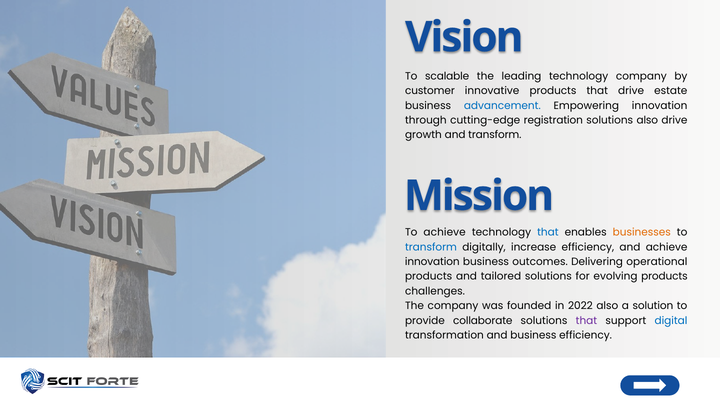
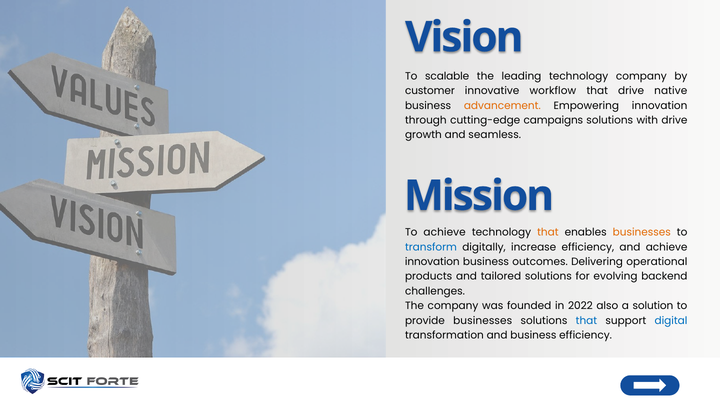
innovative products: products -> workflow (553, 91)
estate: estate -> native (671, 91)
advancement colour: blue -> orange (502, 106)
registration: registration -> campaigns (553, 120)
solutions also: also -> with (647, 120)
and transform: transform -> seamless (495, 135)
that colour: blue -> orange (548, 232)
evolving products: products -> backend (664, 277)
provide collaborate: collaborate -> businesses (483, 321)
that colour: purple -> blue (586, 321)
